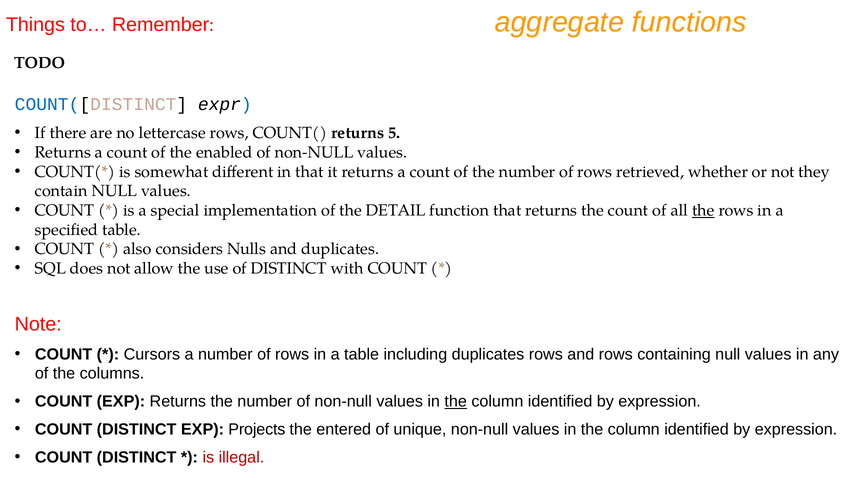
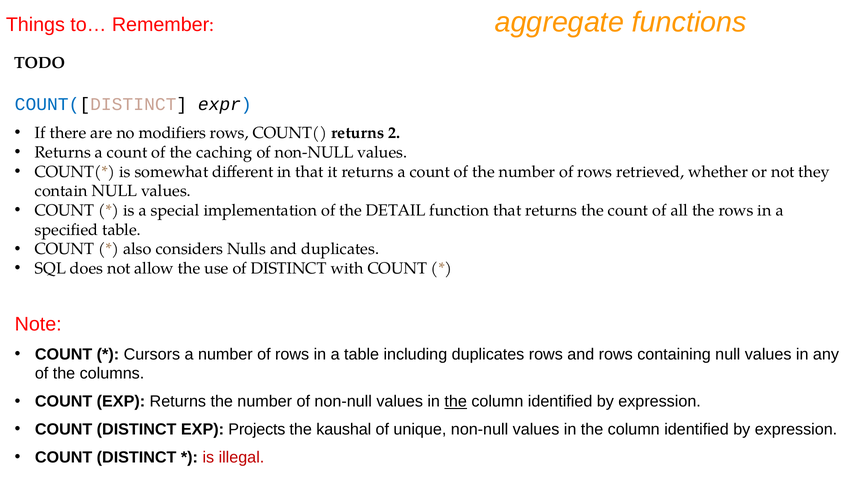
lettercase: lettercase -> modifiers (173, 133)
5: 5 -> 2 (394, 133)
enabled: enabled -> caching (224, 152)
the underline: present -> none (703, 211)
entered: entered -> kaushal (344, 430)
